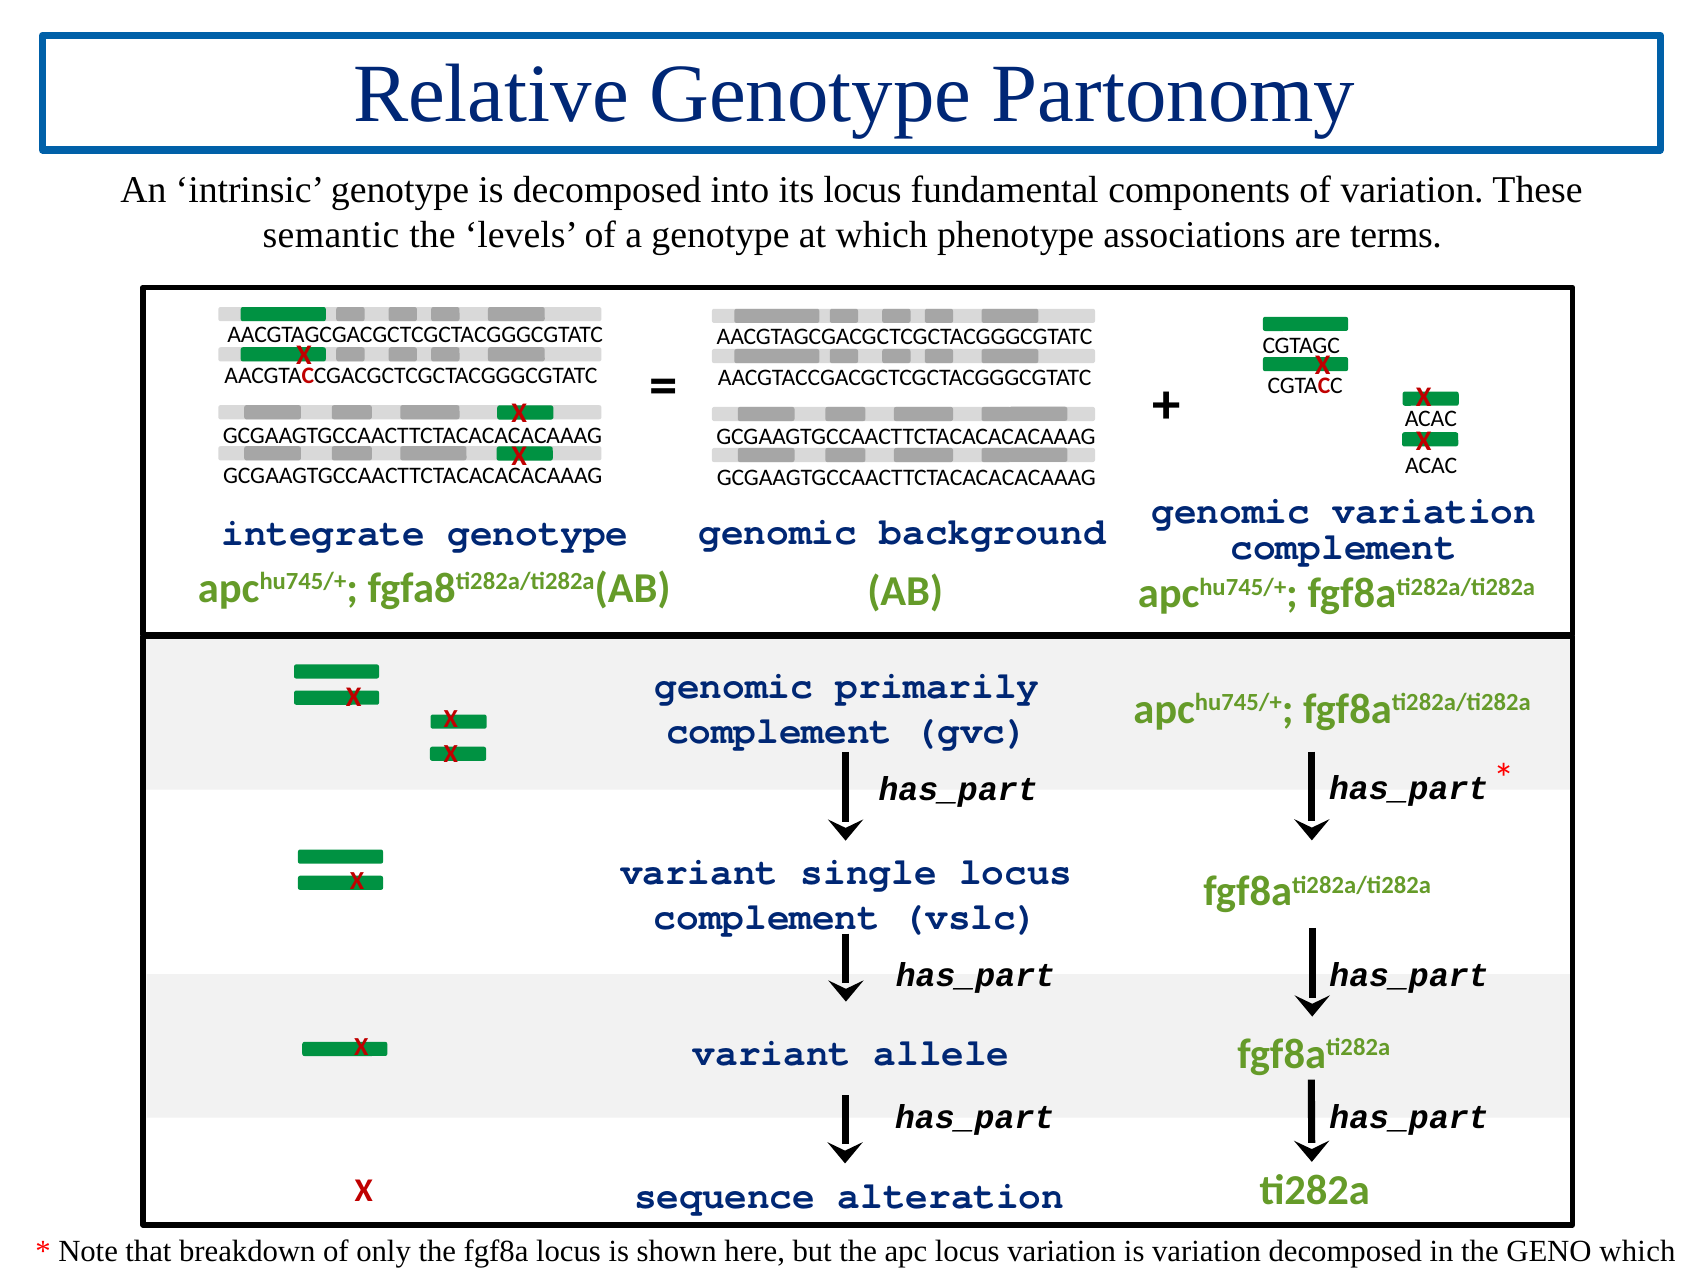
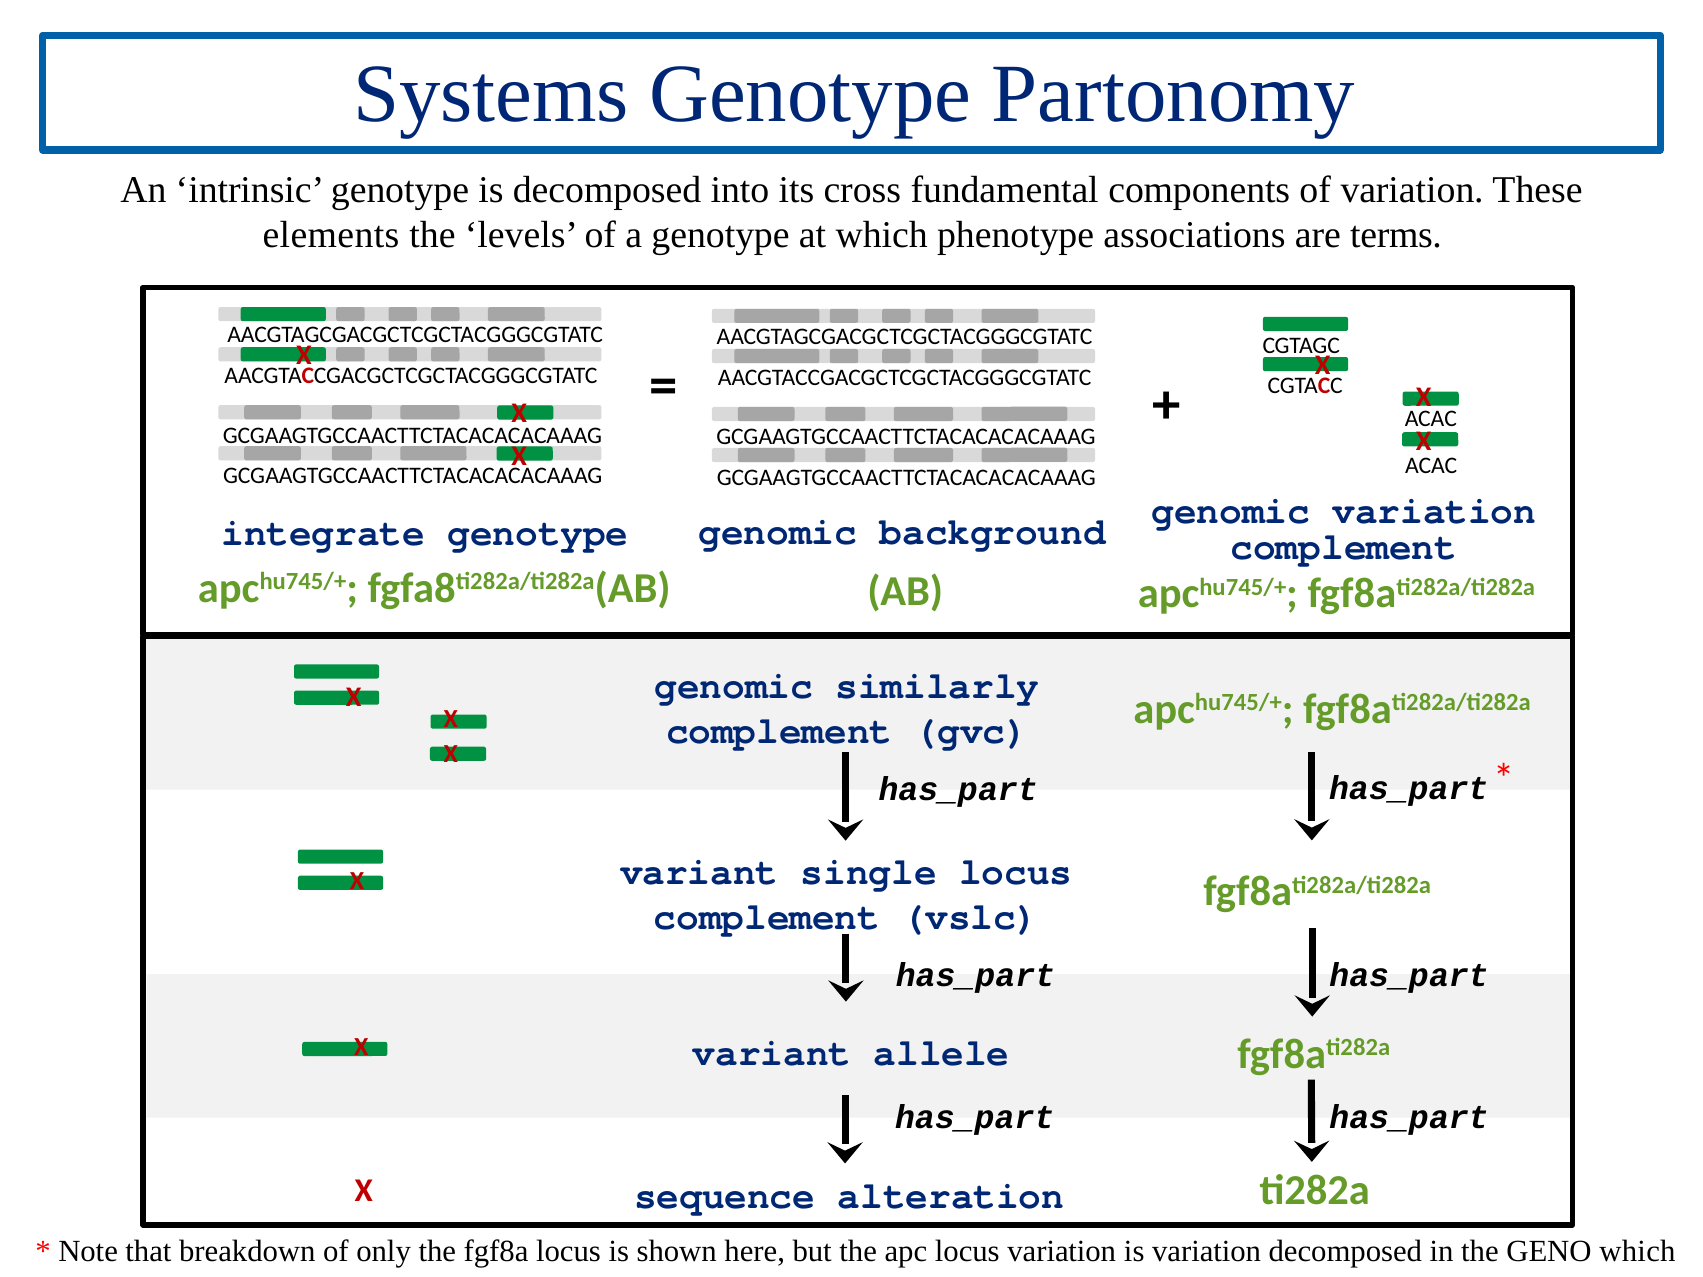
Relative: Relative -> Systems (491, 94)
its locus: locus -> cross (862, 190)
semantic: semantic -> elements (331, 235)
primarily: primarily -> similarly (938, 686)
